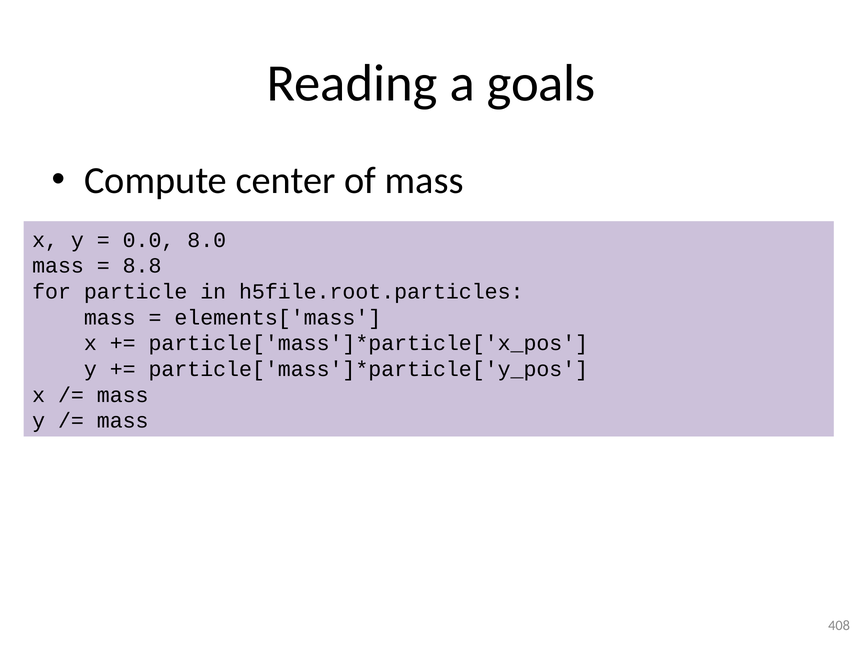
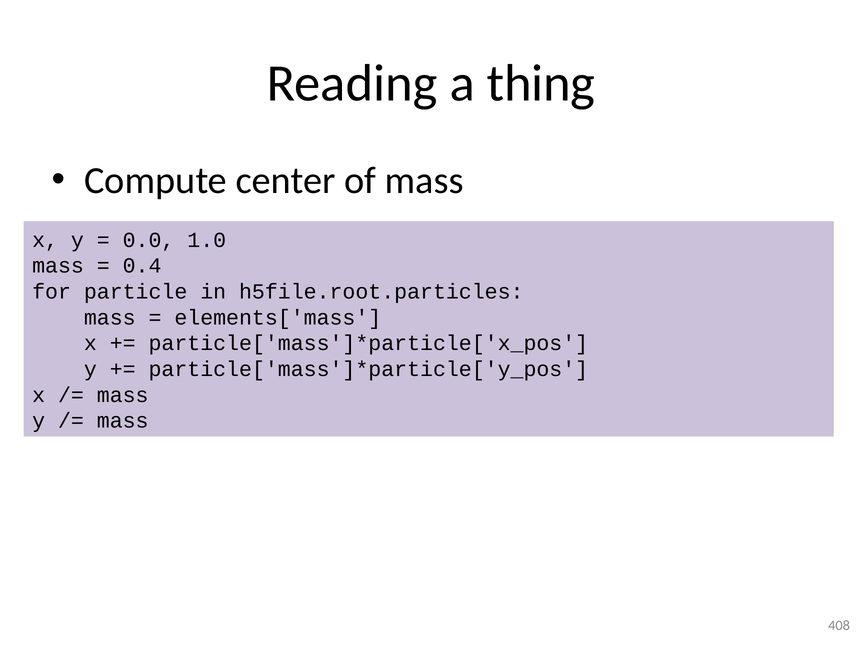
goals: goals -> thing (541, 83)
8.0: 8.0 -> 1.0 (207, 240)
8.8: 8.8 -> 0.4 (142, 266)
